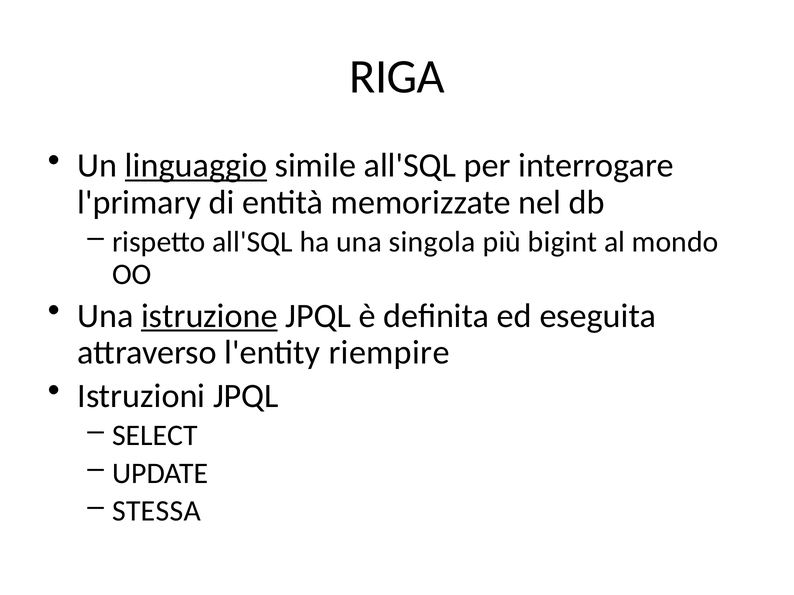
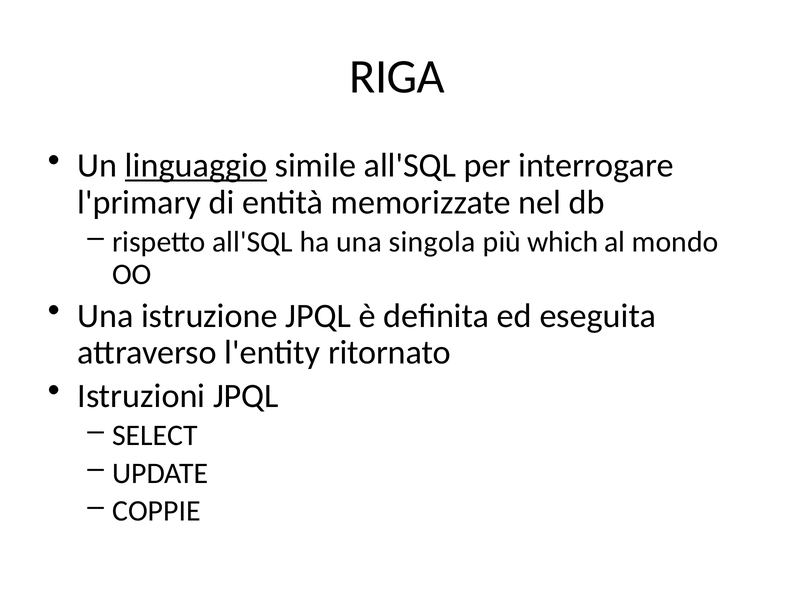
bigint: bigint -> which (563, 242)
istruzione underline: present -> none (209, 316)
riempire: riempire -> ritornato (389, 353)
STESSA: STESSA -> COPPIE (157, 511)
